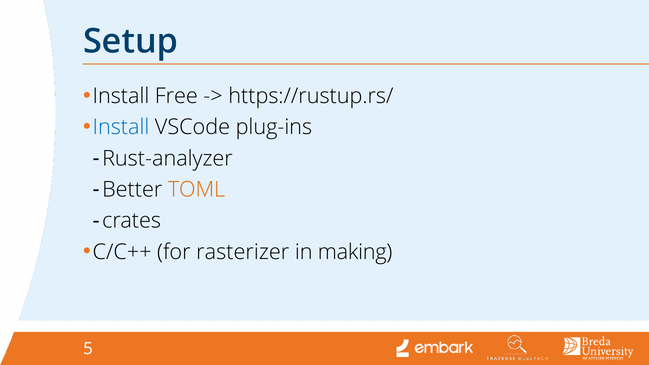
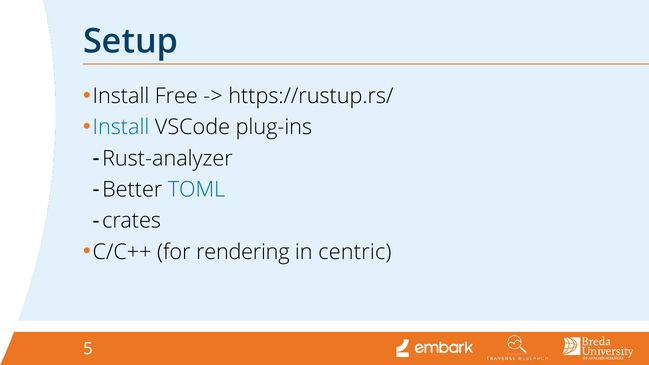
TOML colour: orange -> blue (197, 190)
rasterizer: rasterizer -> rendering (243, 252)
making: making -> centric (355, 252)
